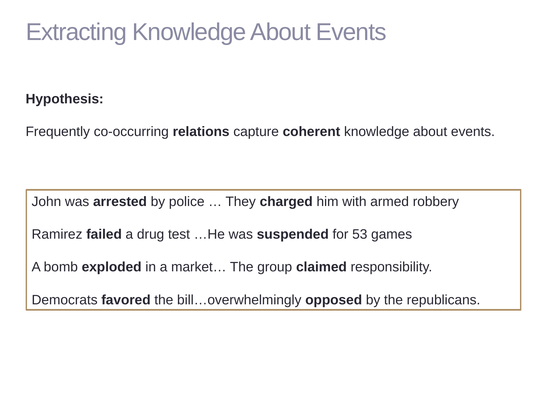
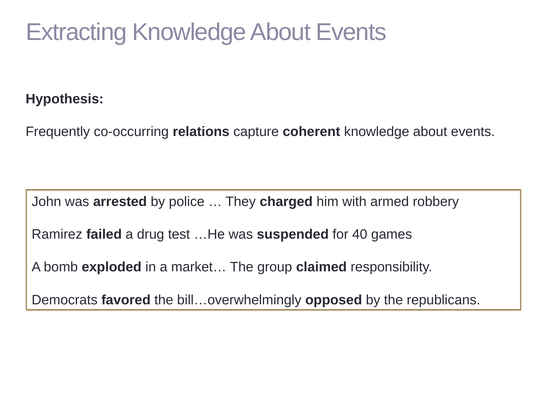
53: 53 -> 40 (360, 235)
